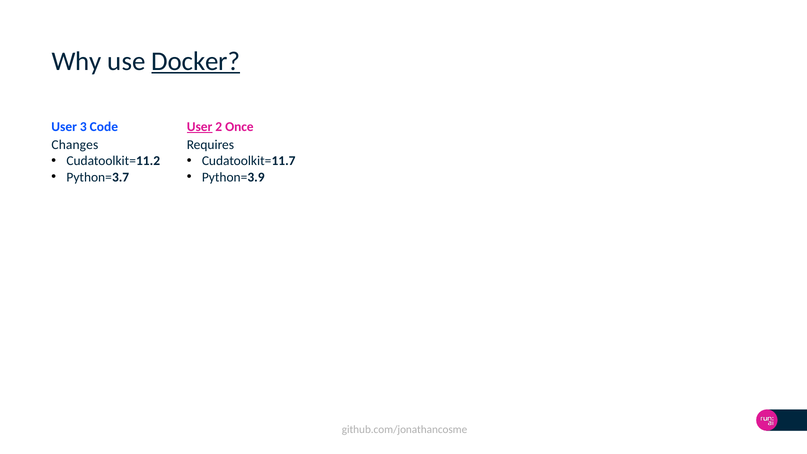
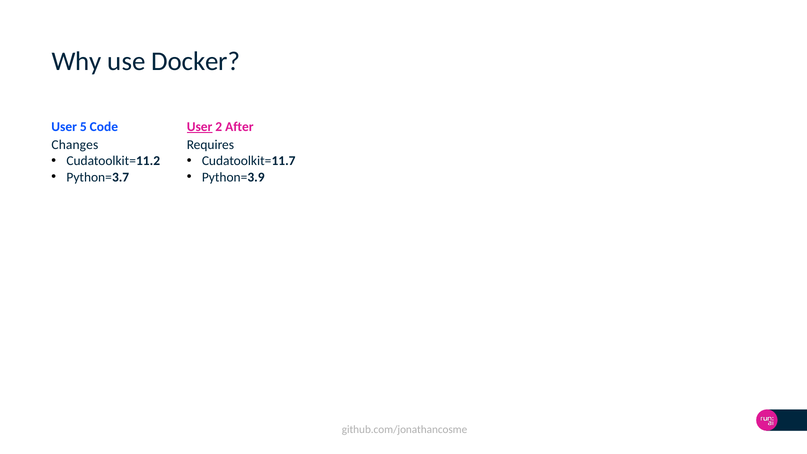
Docker underline: present -> none (196, 61)
3: 3 -> 5 (83, 127)
Once: Once -> After (239, 127)
